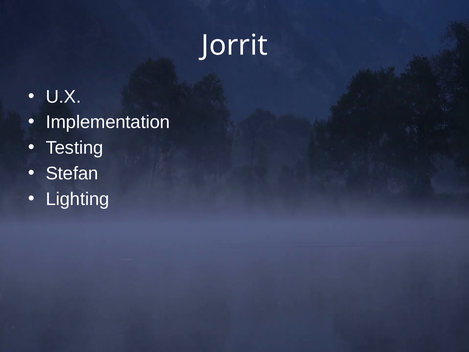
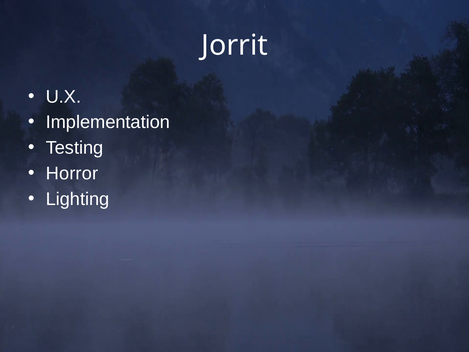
Stefan: Stefan -> Horror (72, 173)
